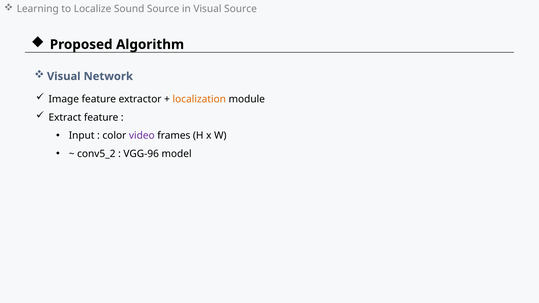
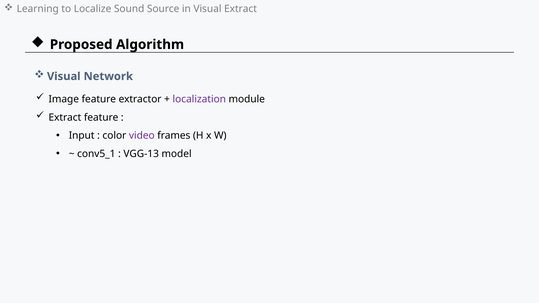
Visual Source: Source -> Extract (241, 9)
localization colour: orange -> purple (199, 99)
conv5_2: conv5_2 -> conv5_1 (96, 154)
VGG-96: VGG-96 -> VGG-13 (141, 154)
